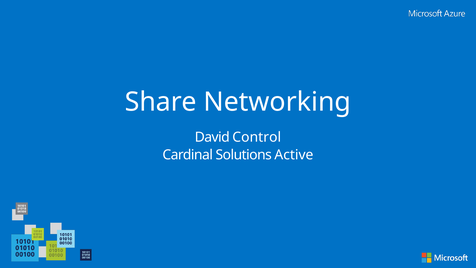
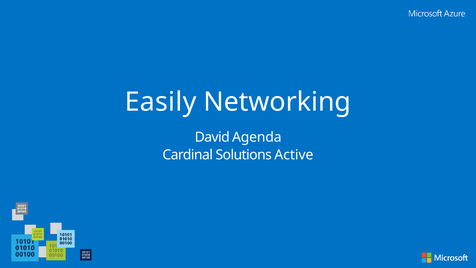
Share: Share -> Easily (161, 102)
Control: Control -> Agenda (257, 137)
